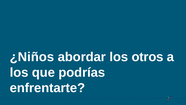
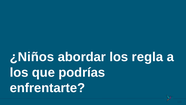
otros: otros -> regla (147, 57)
